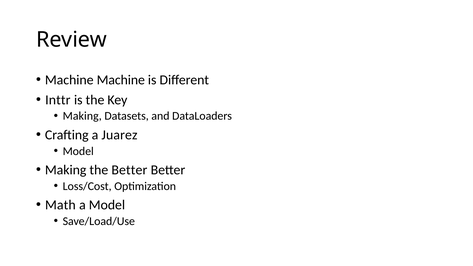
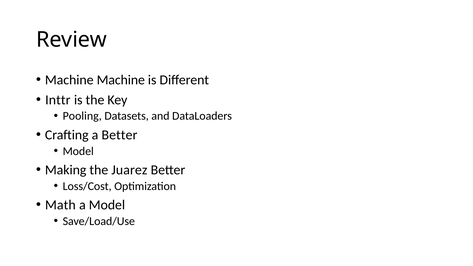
Making: Making -> Pooling (82, 116)
a Juarez: Juarez -> Better (119, 135)
the Better: Better -> Juarez (129, 170)
